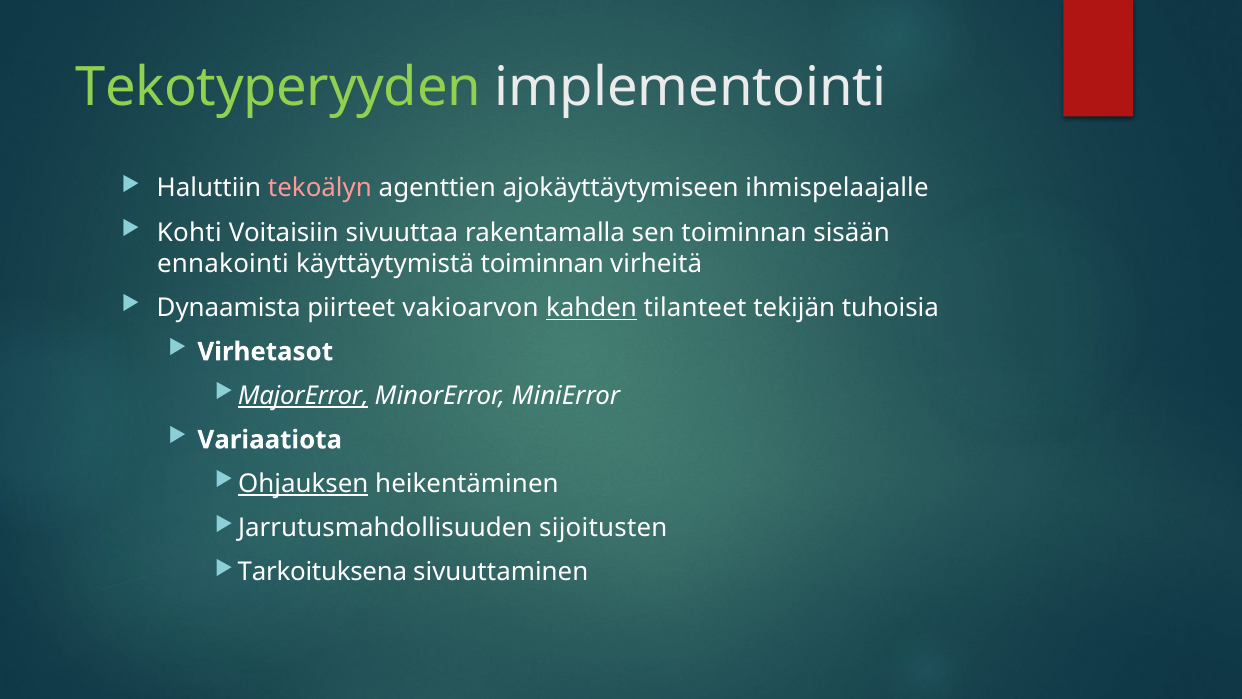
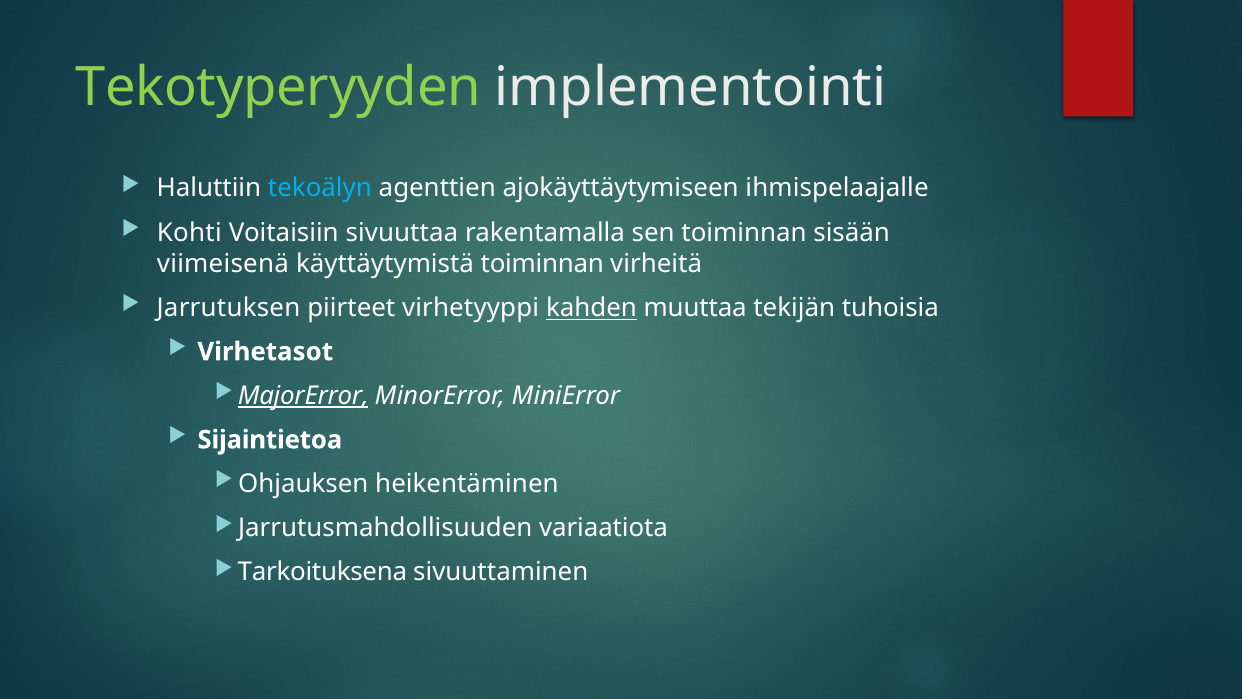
tekoälyn colour: pink -> light blue (320, 188)
ennakointi: ennakointi -> viimeisenä (223, 263)
Dynaamista: Dynaamista -> Jarrutuksen (229, 308)
vakioarvon: vakioarvon -> virhetyyppi (471, 308)
tilanteet: tilanteet -> muuttaa (695, 308)
Variaatiota: Variaatiota -> Sijaintietoa (270, 440)
Ohjauksen underline: present -> none (303, 484)
sijoitusten: sijoitusten -> variaatiota (604, 528)
